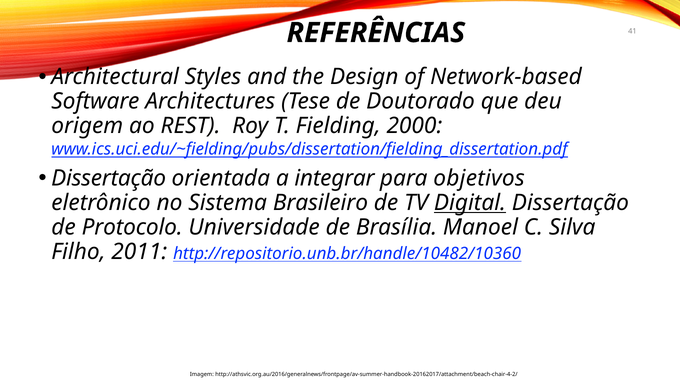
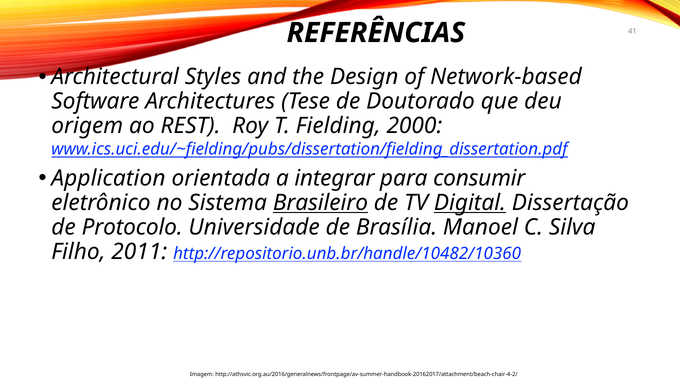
Dissertação: Dissertação -> Application (108, 178)
objetivos: objetivos -> consumir (479, 178)
Brasileiro underline: none -> present (320, 203)
